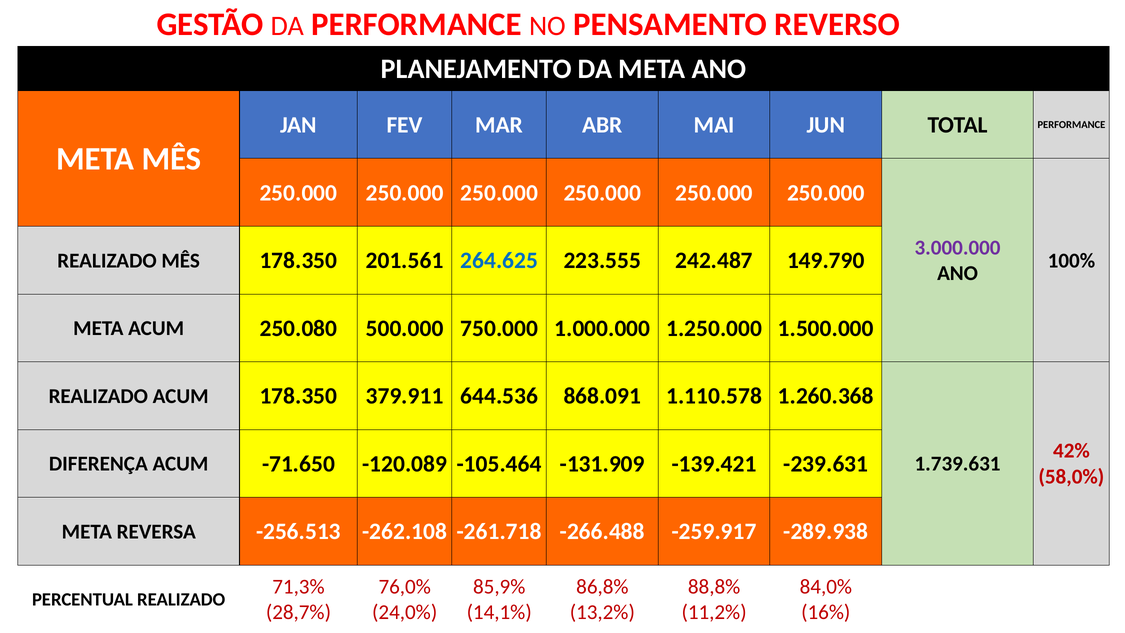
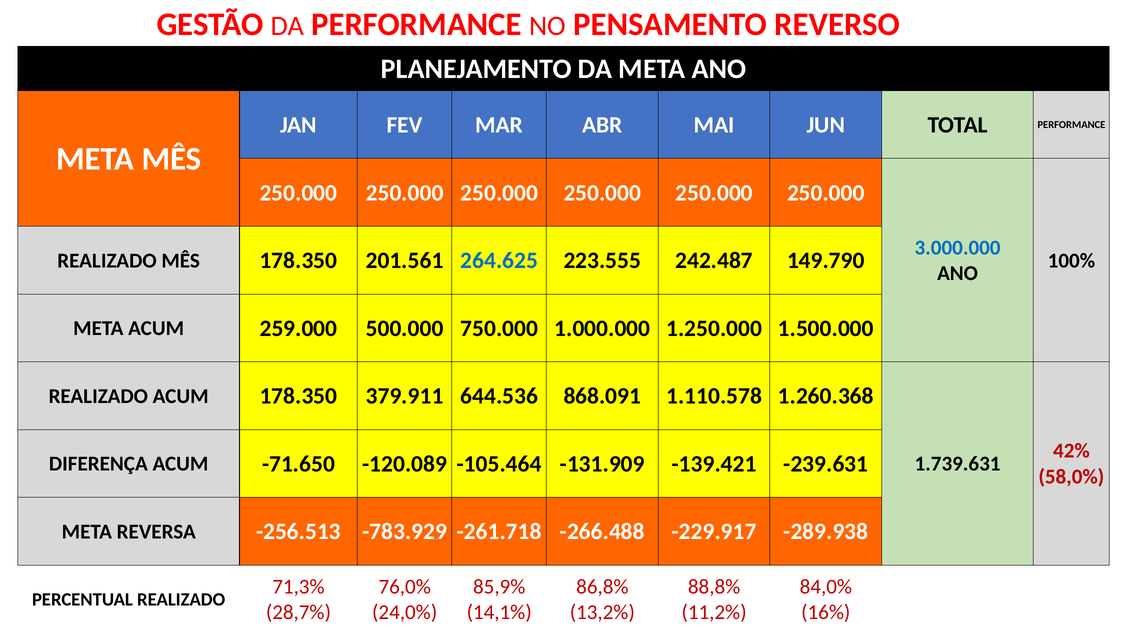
3.000.000 colour: purple -> blue (958, 248)
250.080: 250.080 -> 259.000 (298, 328)
-262.108: -262.108 -> -783.929 (405, 532)
-259.917: -259.917 -> -229.917 (714, 532)
